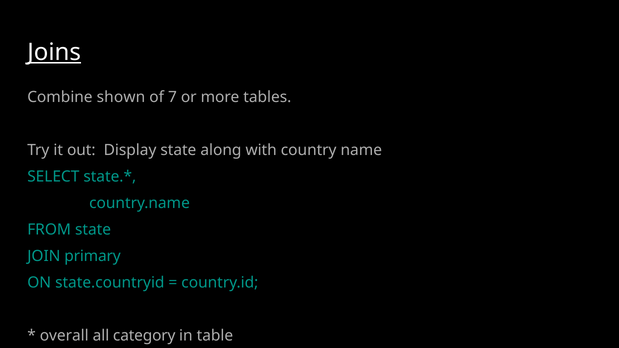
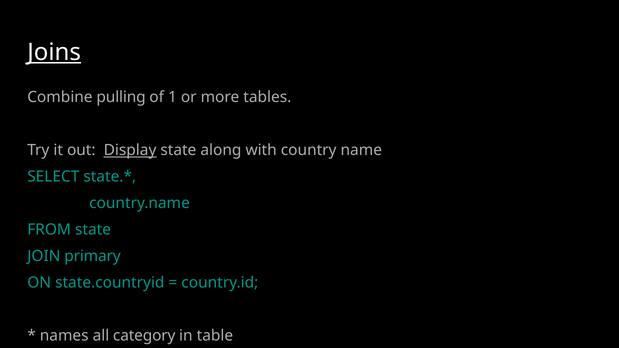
shown: shown -> pulling (121, 97)
7: 7 -> 1 (172, 97)
Display underline: none -> present (130, 150)
overall: overall -> names (64, 336)
